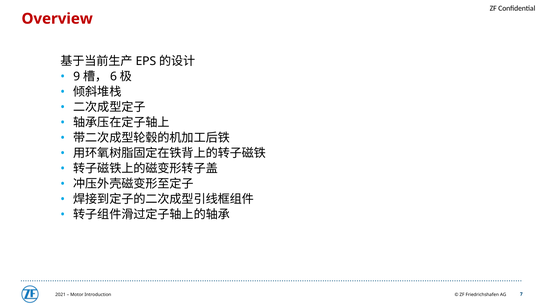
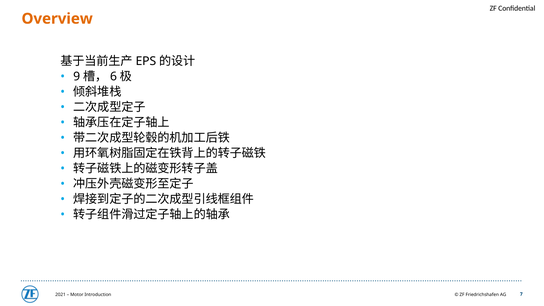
Overview colour: red -> orange (57, 19)
